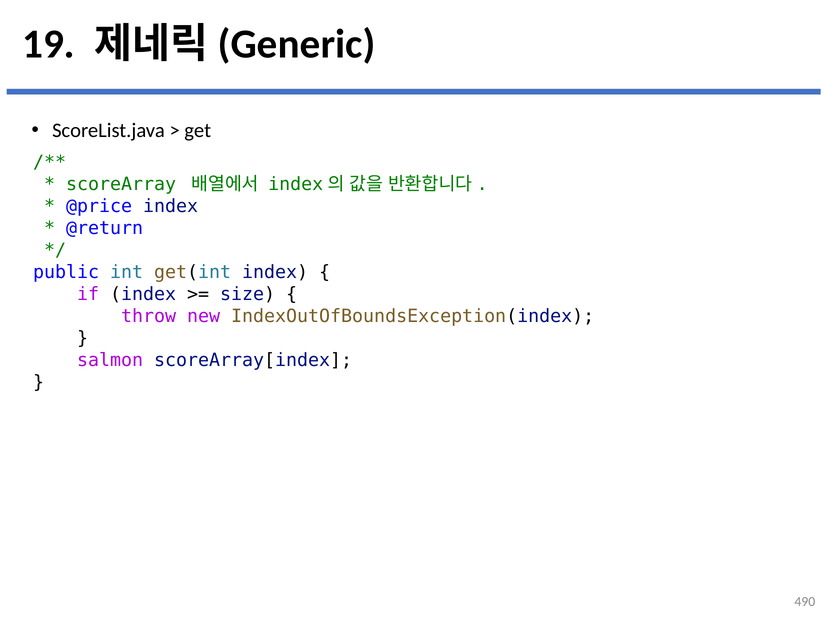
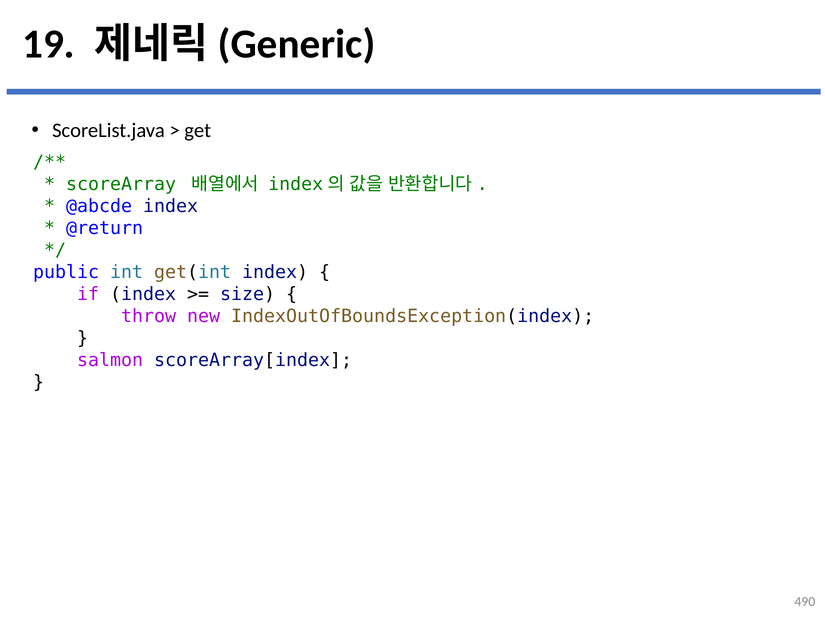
@price: @price -> @abcde (99, 207)
